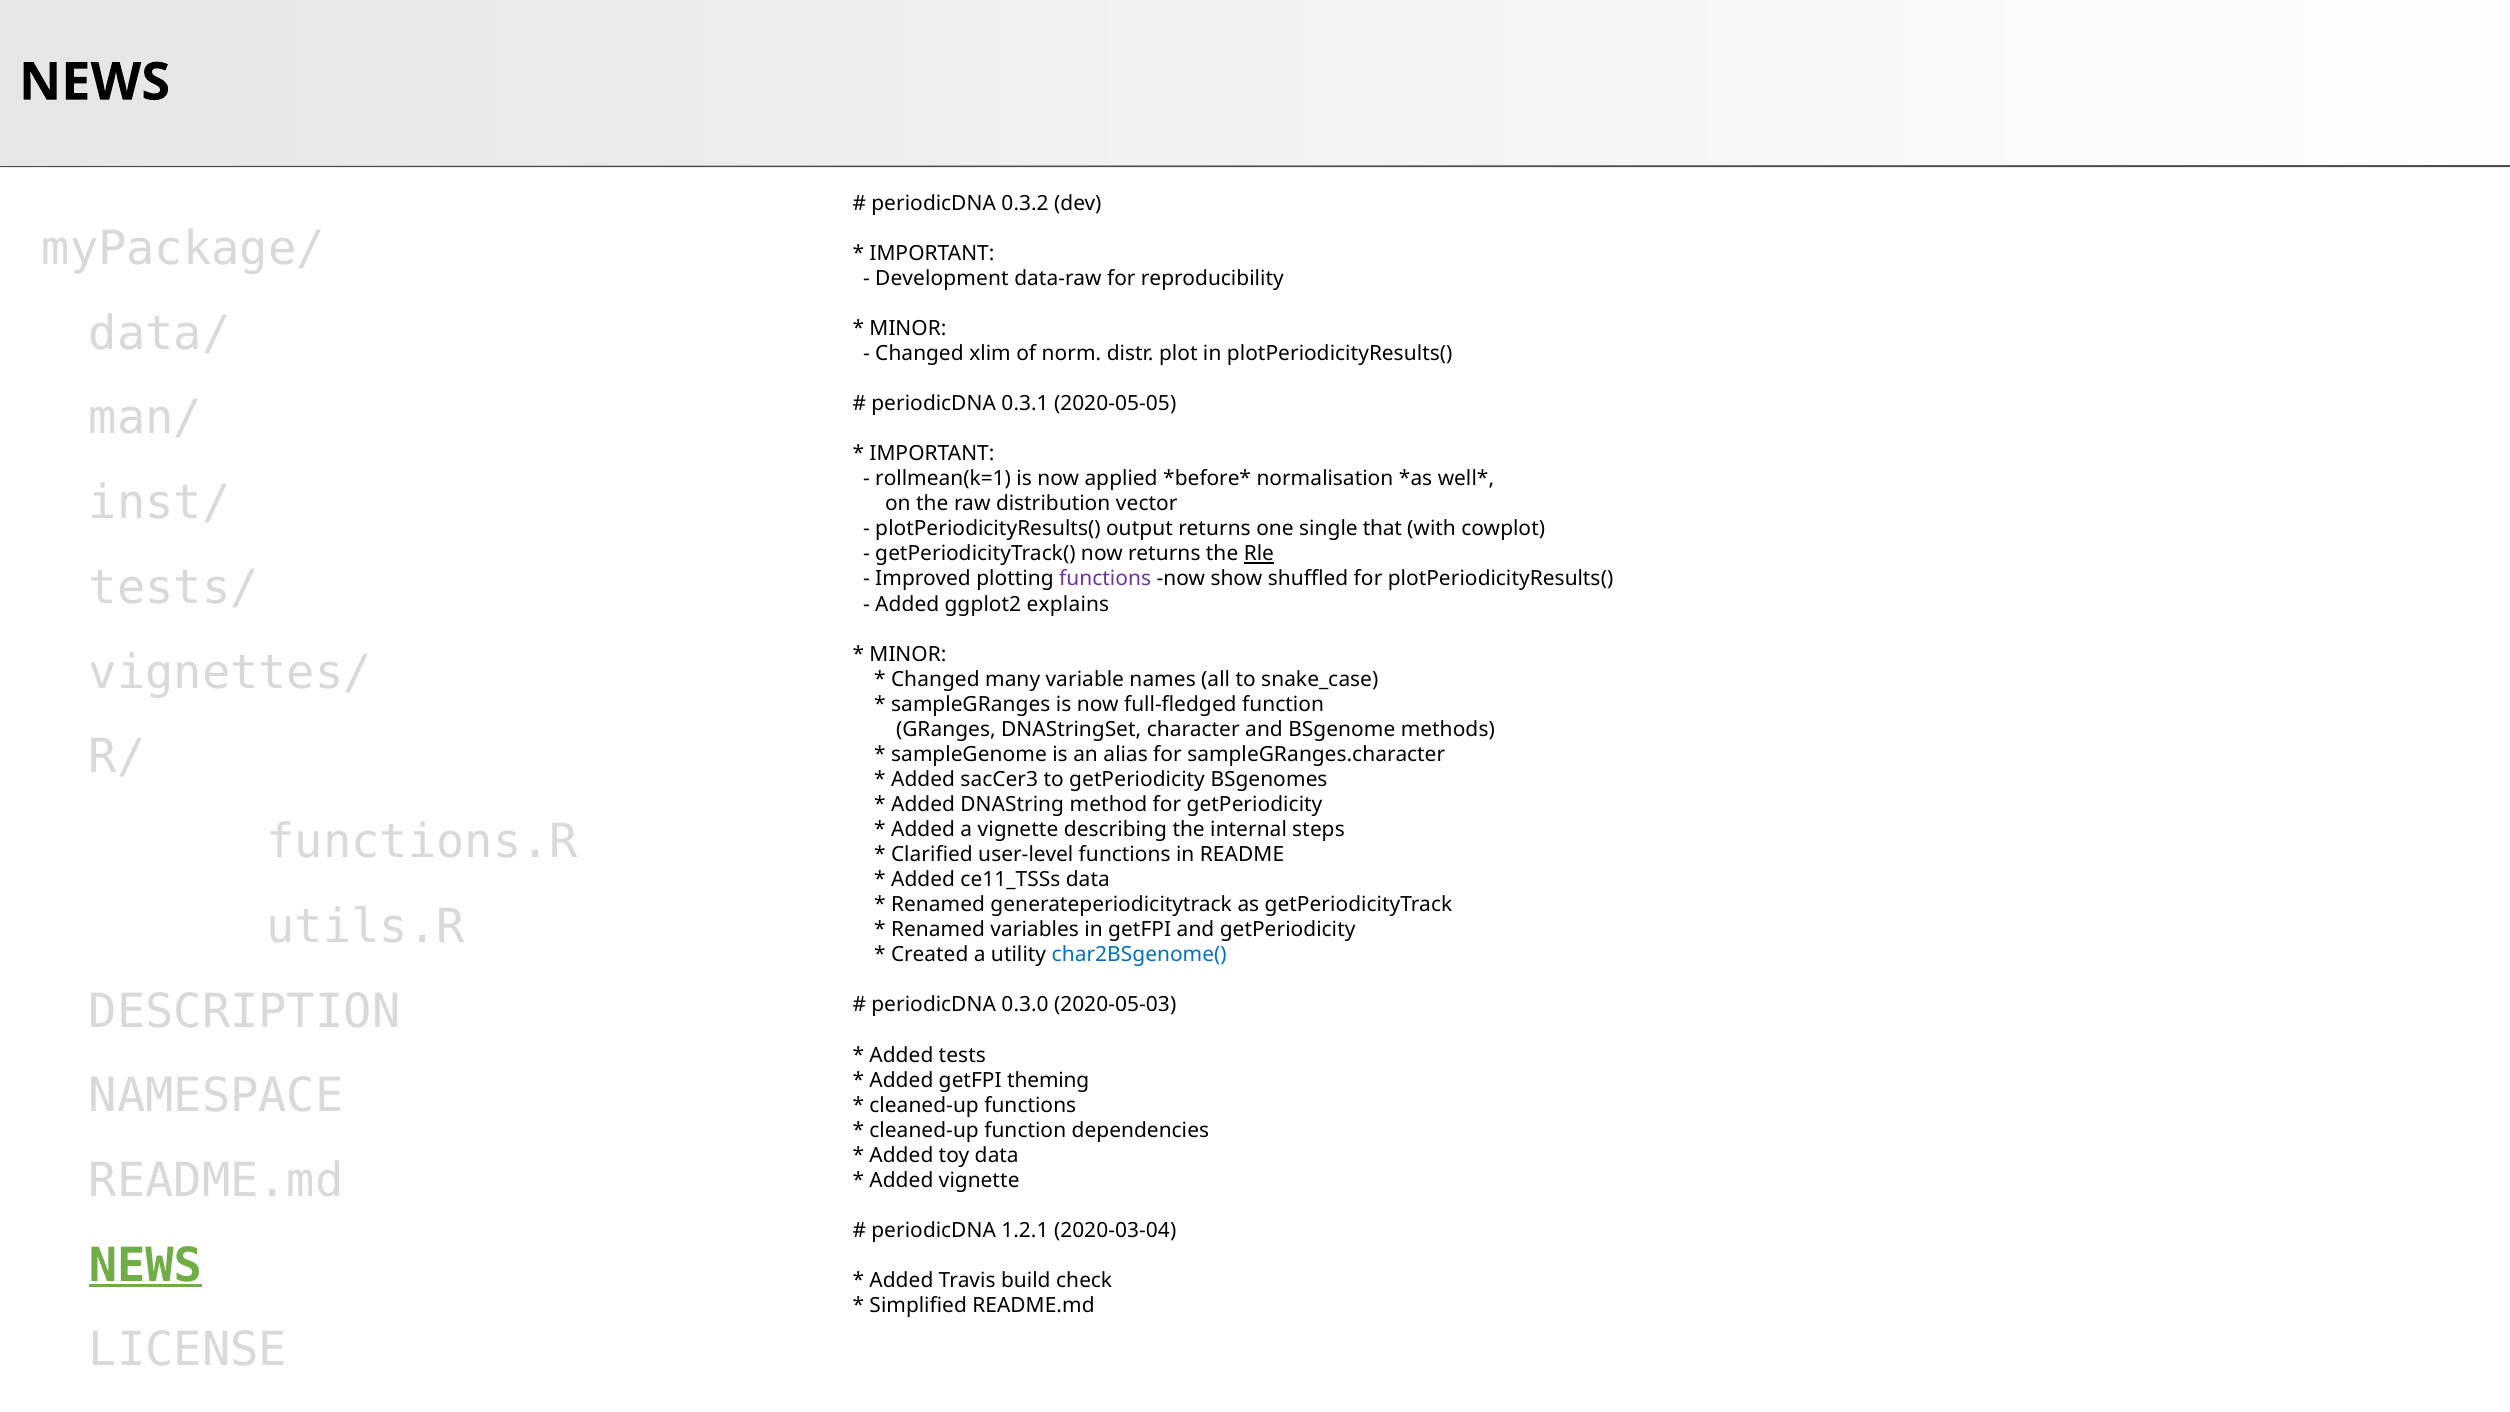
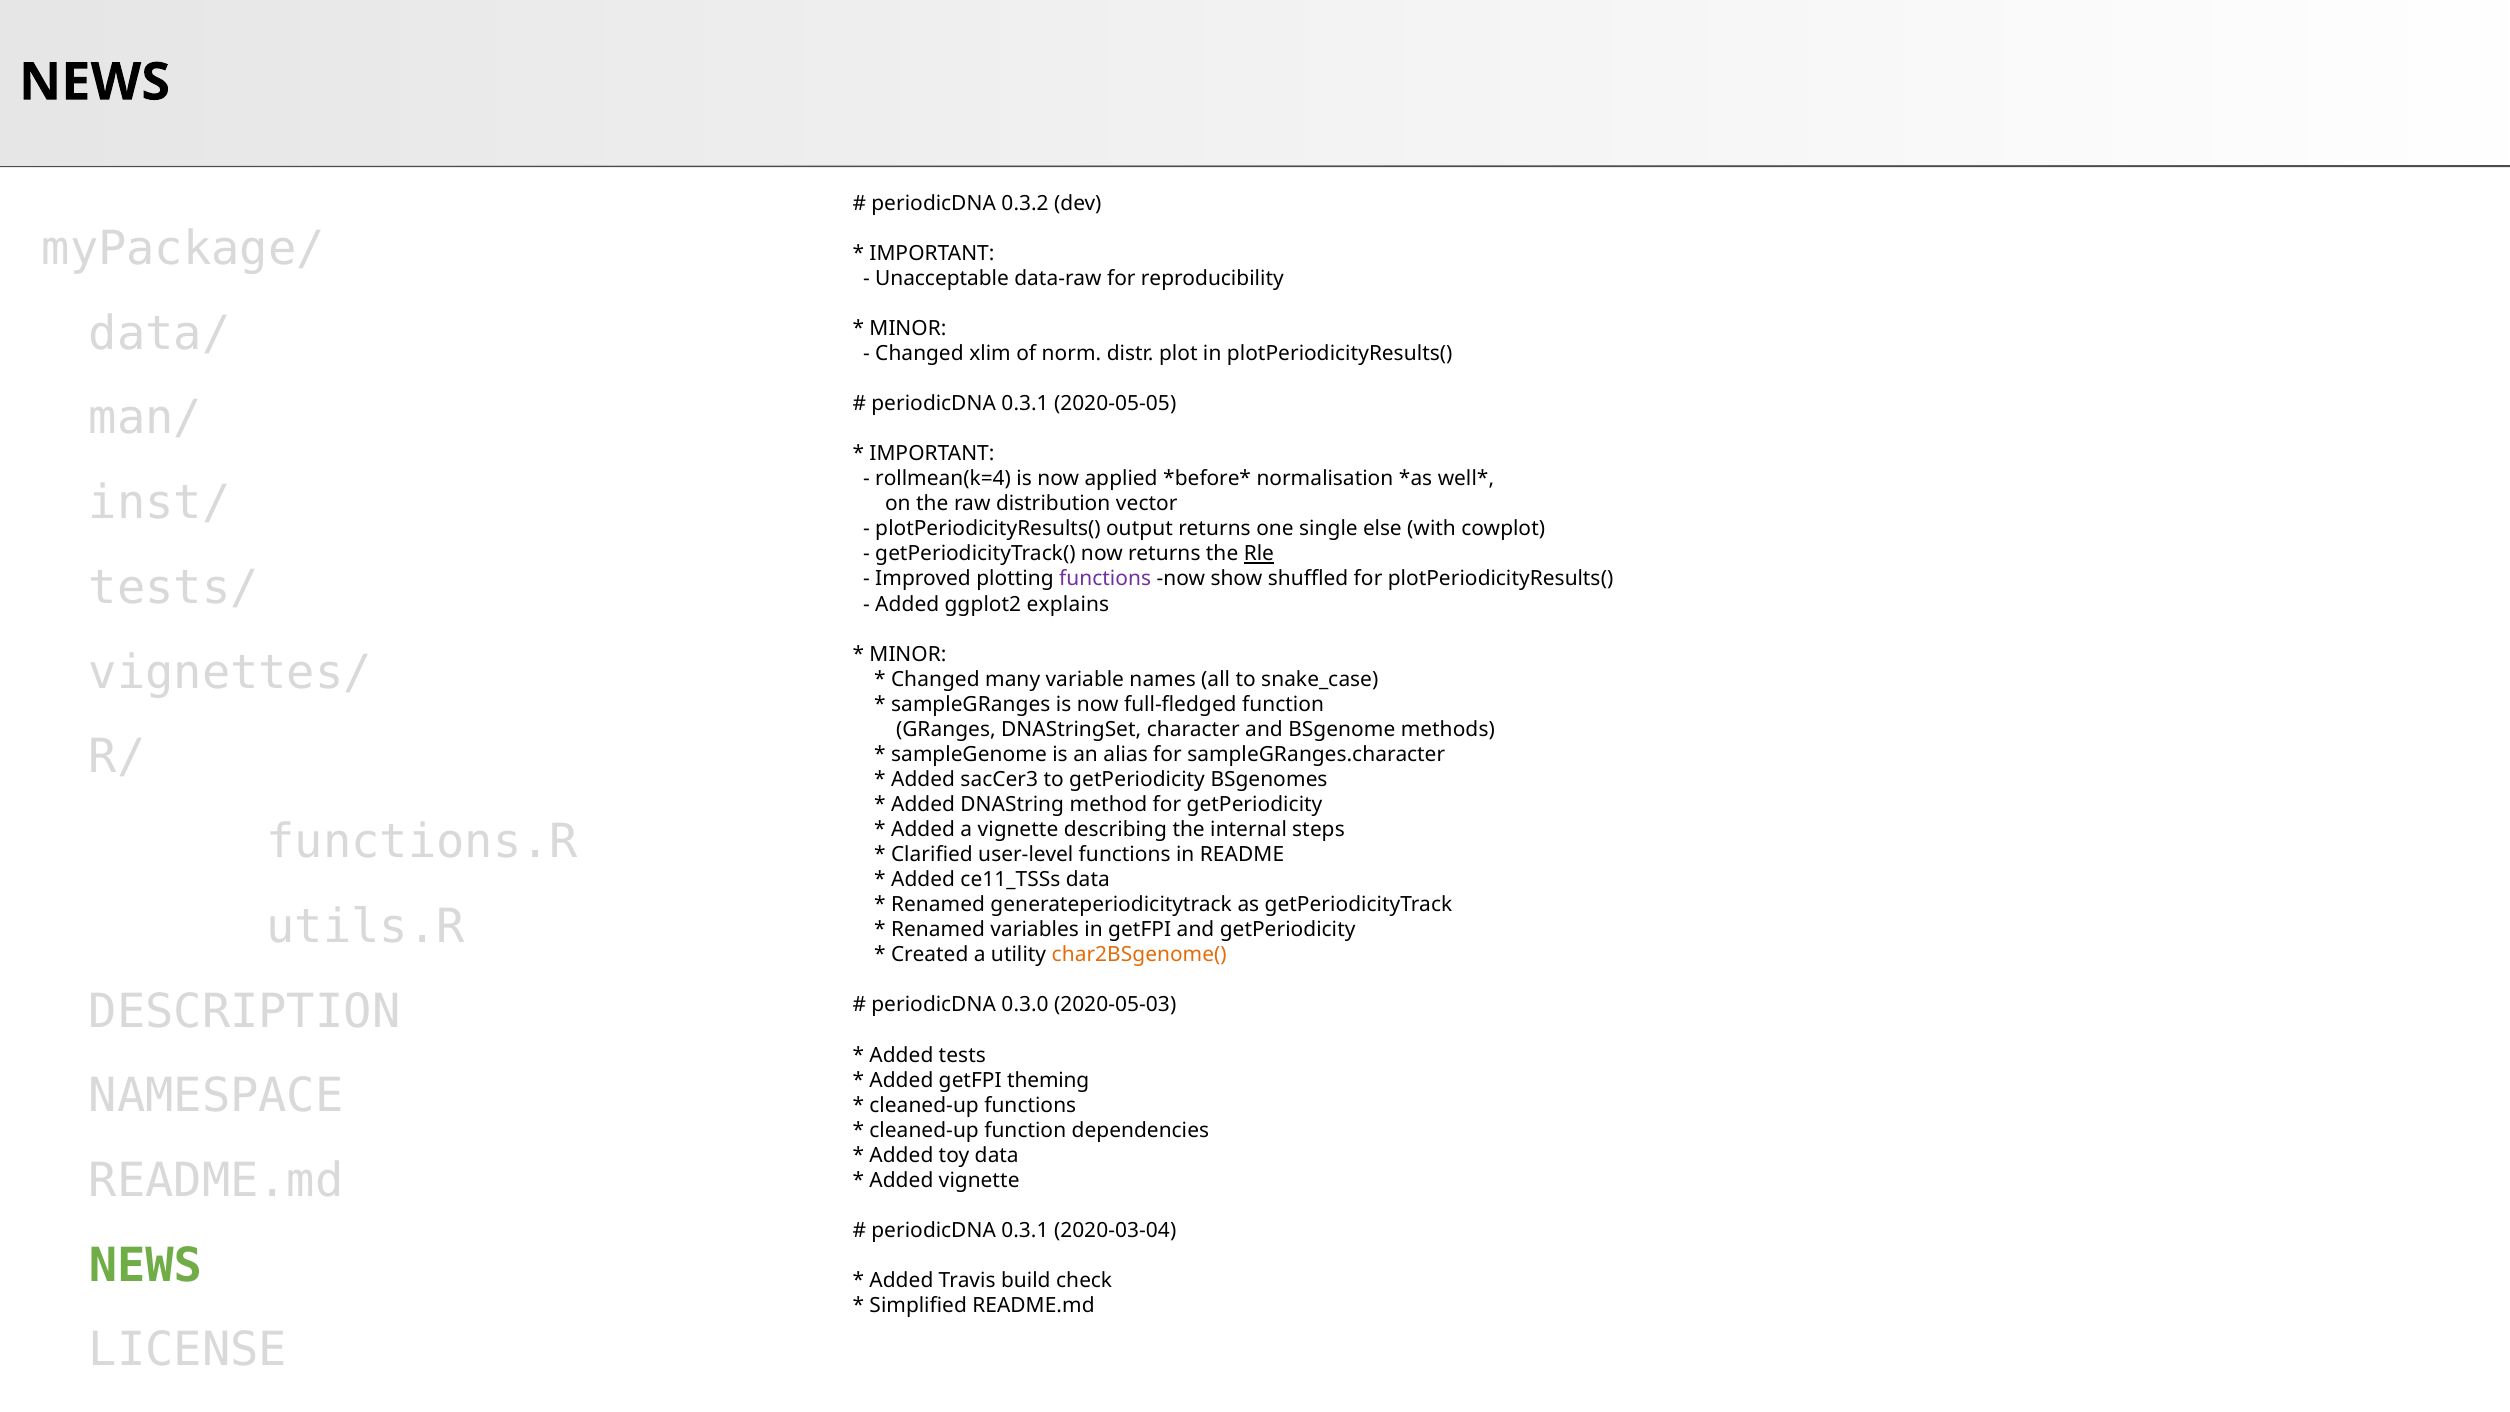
Development: Development -> Unacceptable (942, 278)
rollmean(k=1: rollmean(k=1 -> rollmean(k=4 (943, 479)
that: that -> else (1382, 529)
char2BSgenome( colour: blue -> orange (1139, 955)
1.2.1: 1.2.1 -> 0.3.1 (1025, 1230)
NEWS underline: present -> none (145, 1266)
